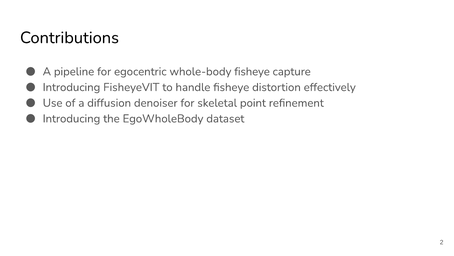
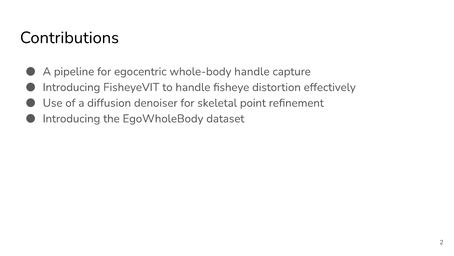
whole-body fisheye: fisheye -> handle (252, 71)
